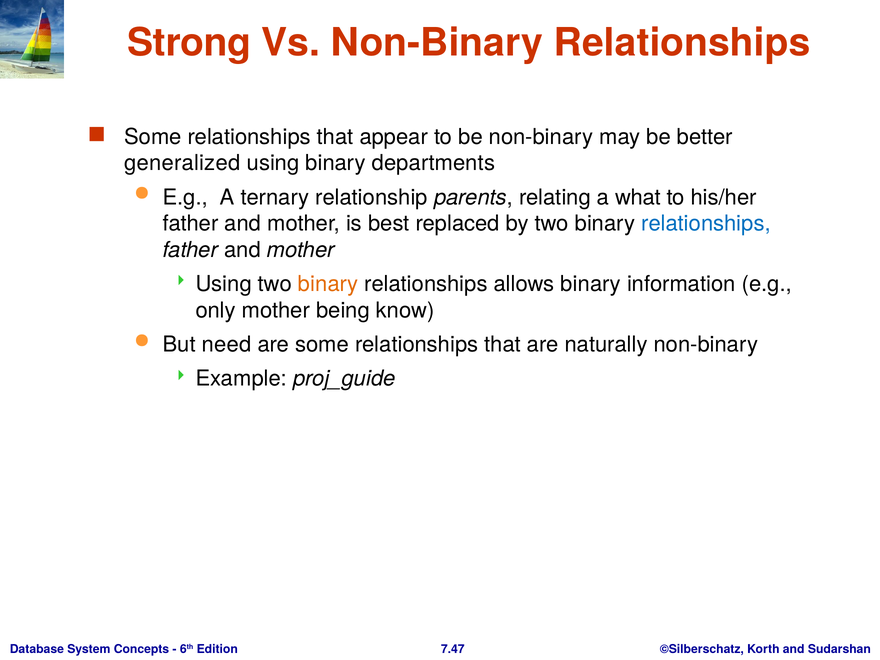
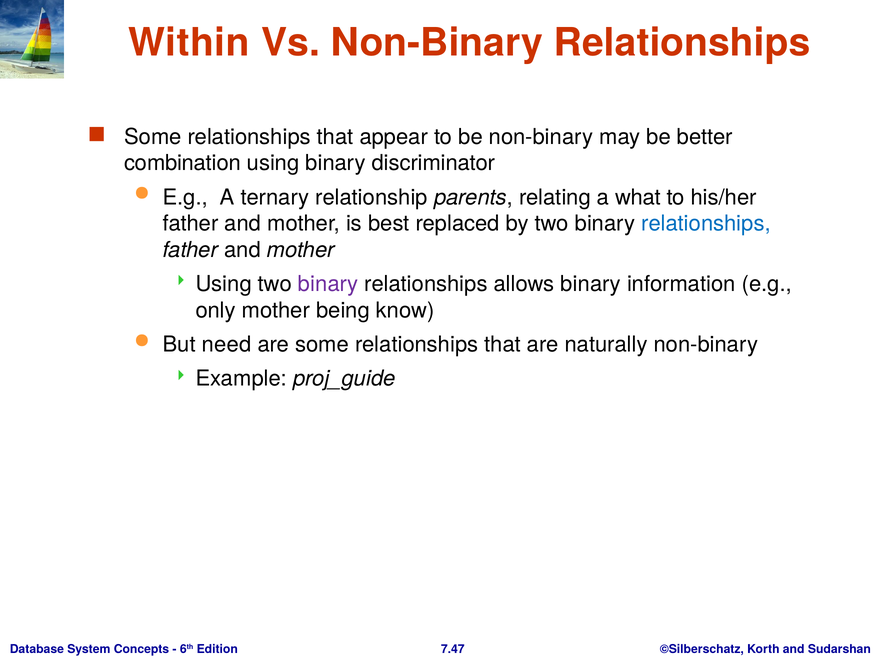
Strong: Strong -> Within (189, 43)
generalized: generalized -> combination (183, 163)
departments: departments -> discriminator (434, 163)
binary colour: orange -> purple (328, 284)
